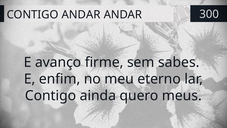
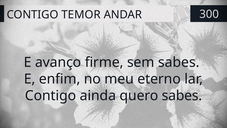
CONTIGO ANDAR: ANDAR -> TEMOR (81, 15)
quero meus: meus -> sabes (182, 96)
